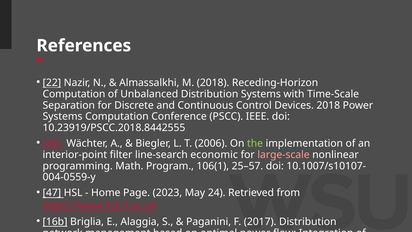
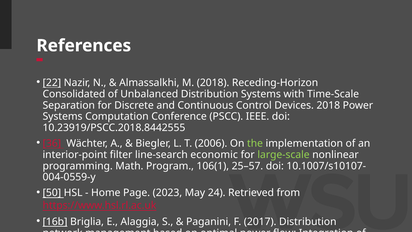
Computation: Computation -> Consolidated (74, 94)
large-scale colour: pink -> light green (284, 155)
47: 47 -> 50 (52, 193)
